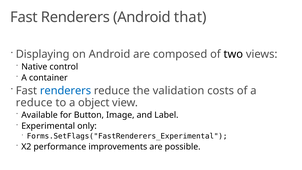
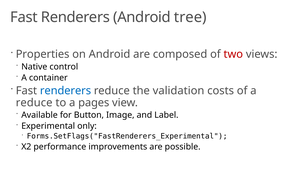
that: that -> tree (190, 17)
Displaying: Displaying -> Properties (43, 54)
two colour: black -> red (233, 54)
object: object -> pages (94, 103)
